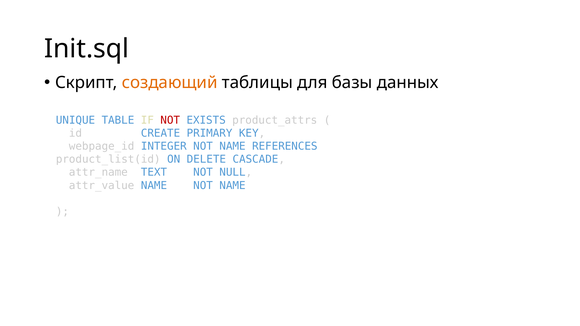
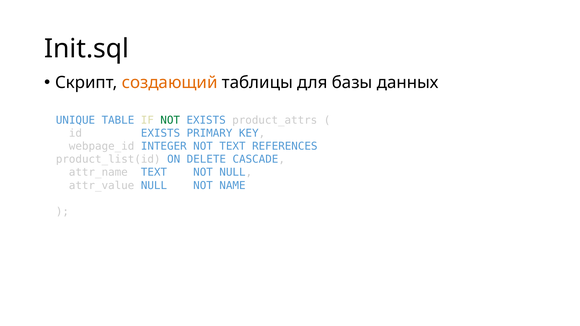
NOT colour: red -> green (170, 120)
id CREATE: CREATE -> EXISTS (161, 133)
INTEGER NOT NAME: NAME -> TEXT (232, 146)
attr_value NAME: NAME -> NULL (154, 186)
